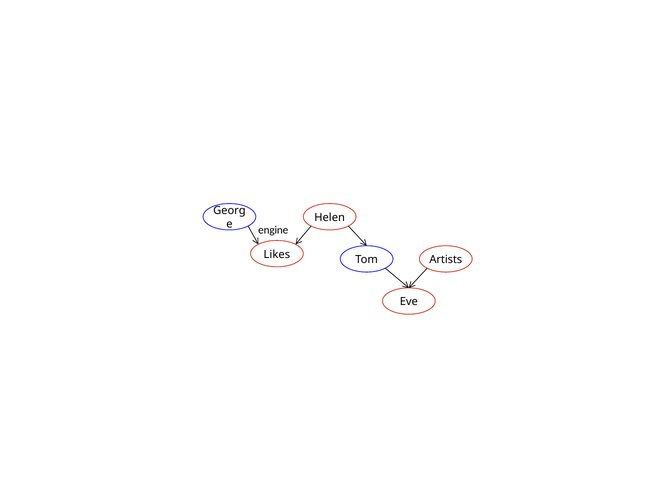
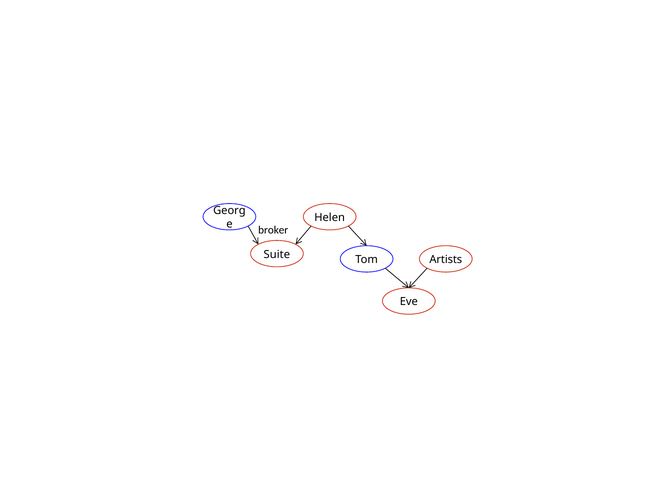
engine: engine -> broker (273, 230)
Likes: Likes -> Suite (277, 255)
